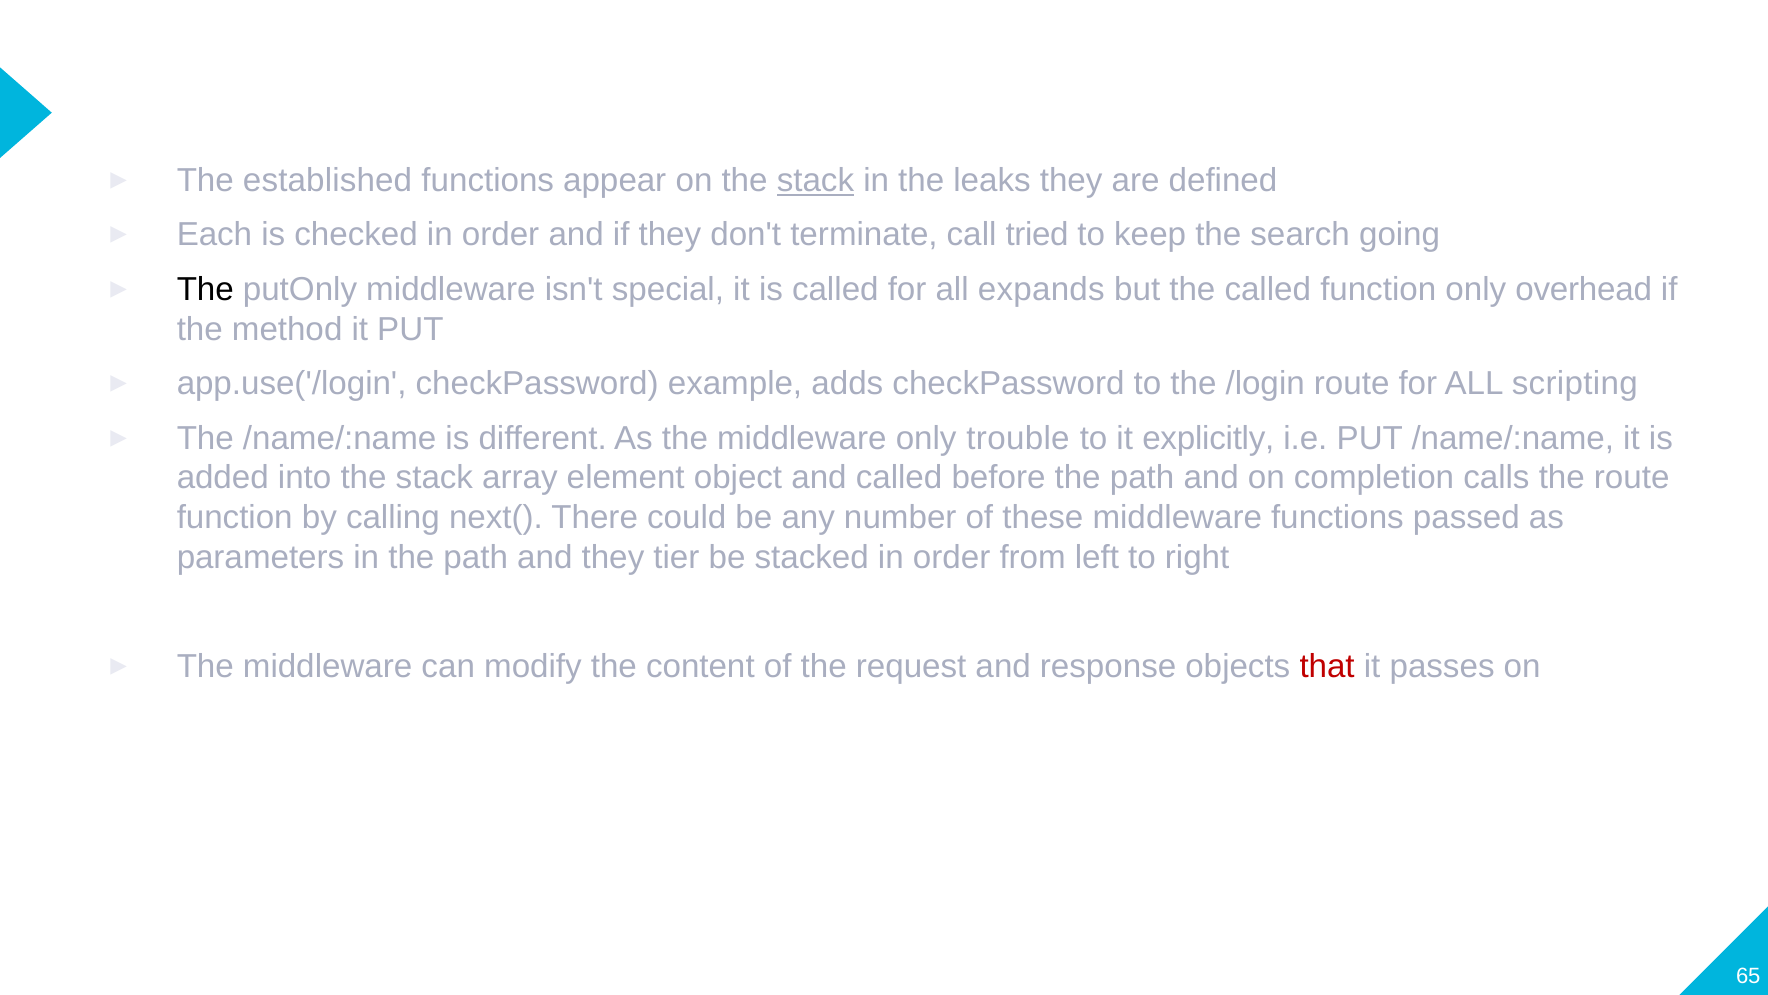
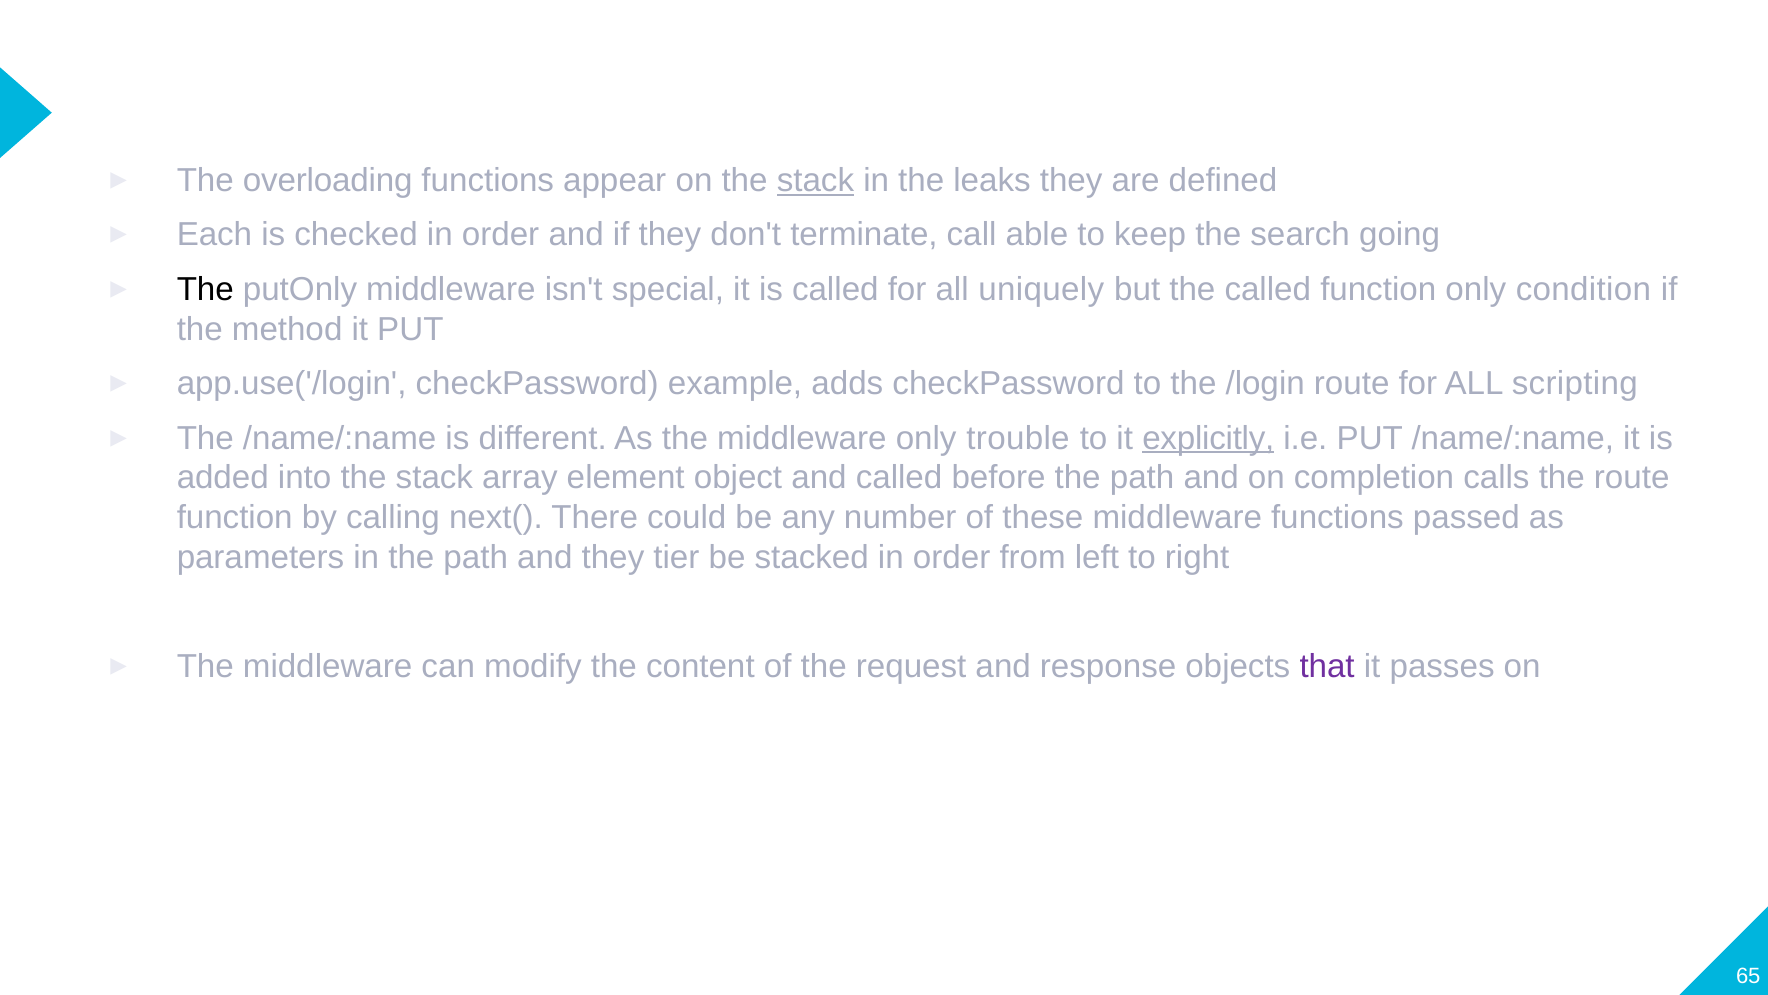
established: established -> overloading (328, 180)
tried: tried -> able (1037, 235)
expands: expands -> uniquely (1041, 289)
overhead: overhead -> condition (1583, 289)
explicitly underline: none -> present (1208, 438)
that colour: red -> purple (1327, 666)
